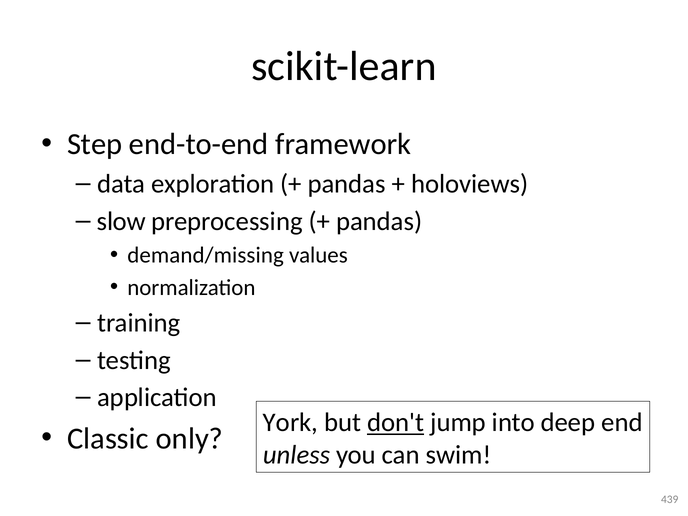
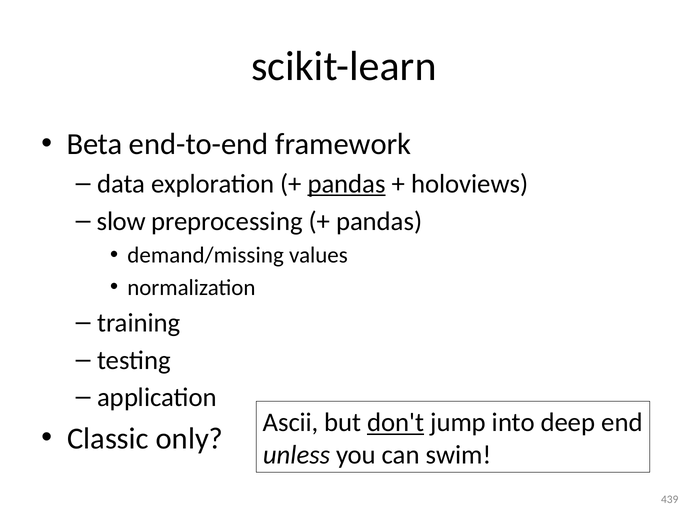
Step: Step -> Beta (95, 144)
pandas underline: none -> present (347, 184)
York: York -> Ascii (291, 423)
